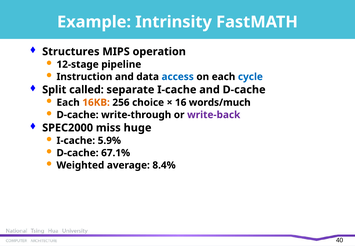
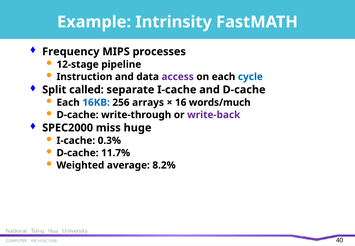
Structures: Structures -> Frequency (71, 52)
operation: operation -> processes (159, 52)
access colour: blue -> purple (178, 77)
16KB colour: orange -> blue (96, 102)
choice: choice -> arrays (148, 102)
5.9%: 5.9% -> 0.3% (109, 140)
67.1%: 67.1% -> 11.7% (116, 153)
8.4%: 8.4% -> 8.2% (164, 165)
